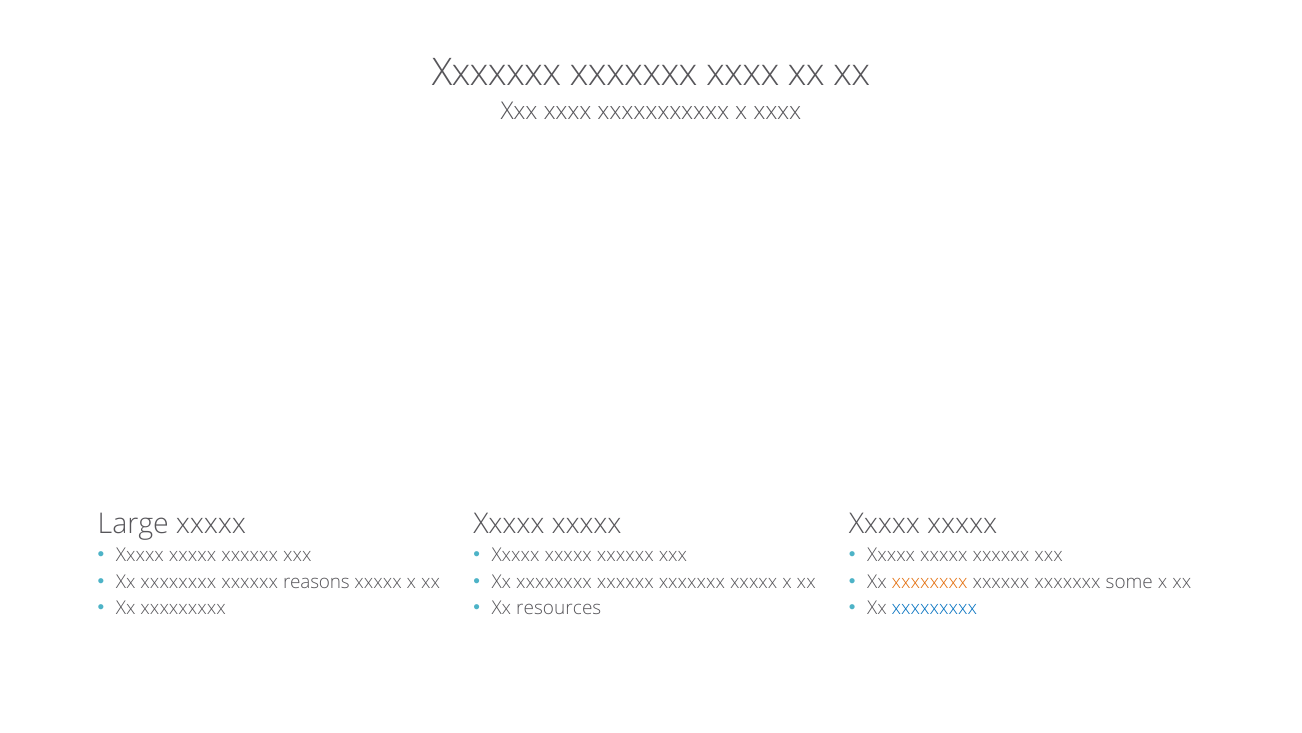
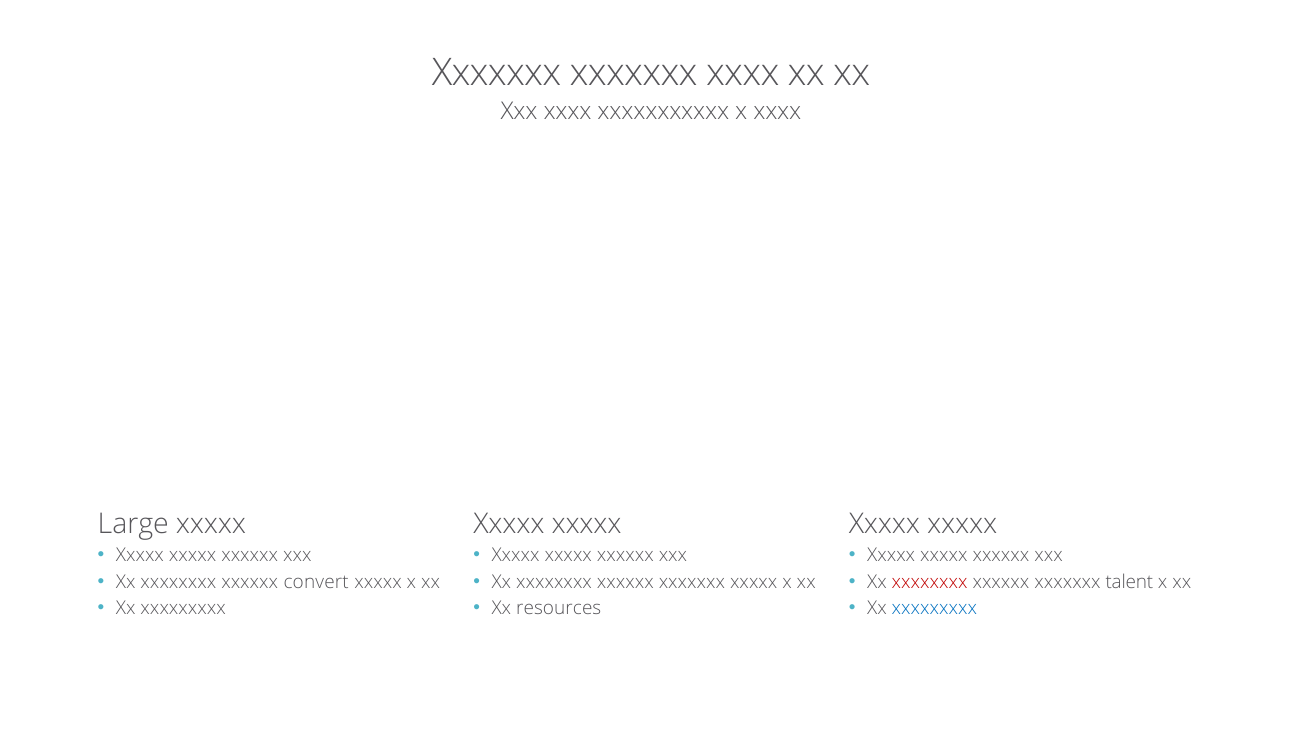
reasons: reasons -> convert (316, 582)
xxxxxxxx colour: orange -> red (930, 581)
some: some -> talent (1129, 581)
